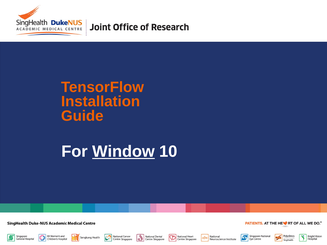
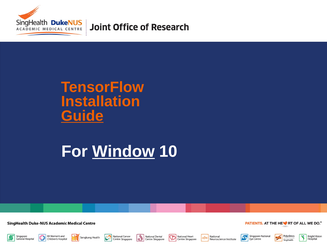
Guide underline: none -> present (82, 116)
